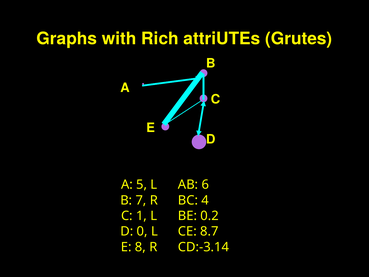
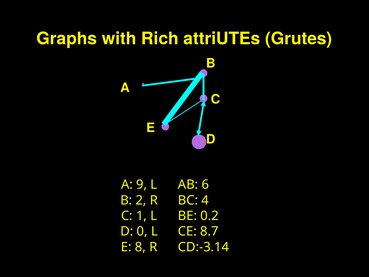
5: 5 -> 9 (142, 185)
7: 7 -> 2 (141, 200)
